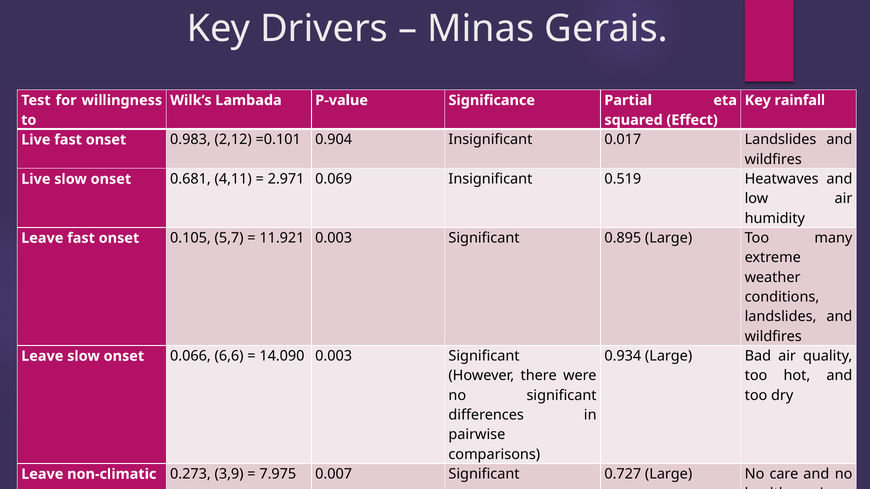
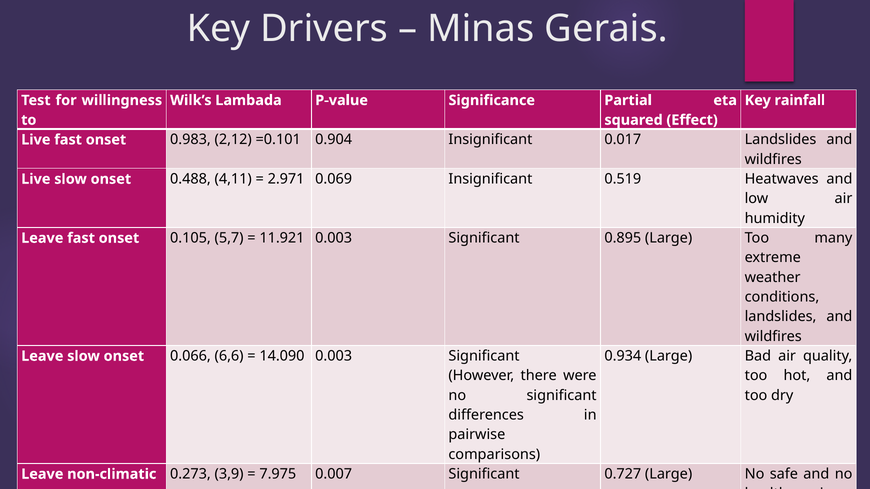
0.681: 0.681 -> 0.488 (190, 179)
care: care -> safe (784, 474)
